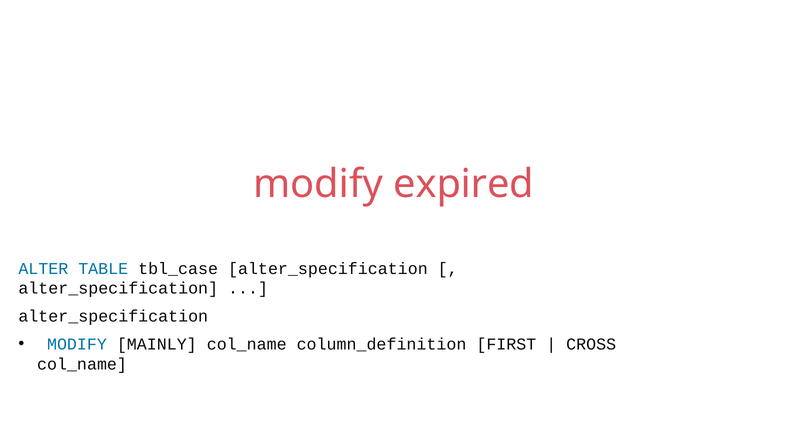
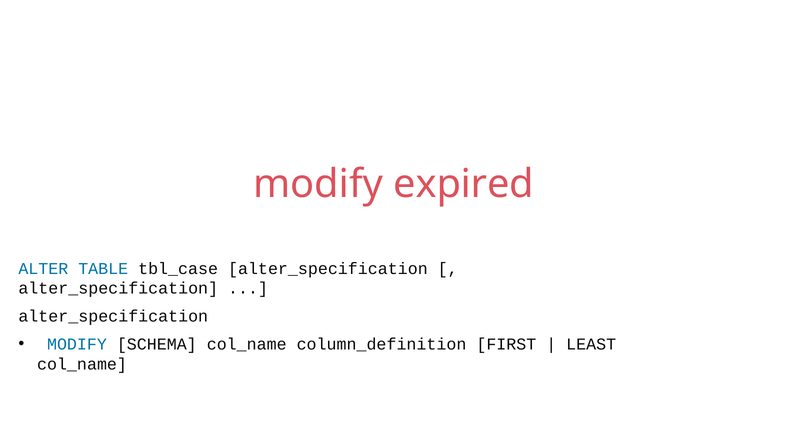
MAINLY: MAINLY -> SCHEMA (157, 344)
CROSS: CROSS -> LEAST (591, 344)
